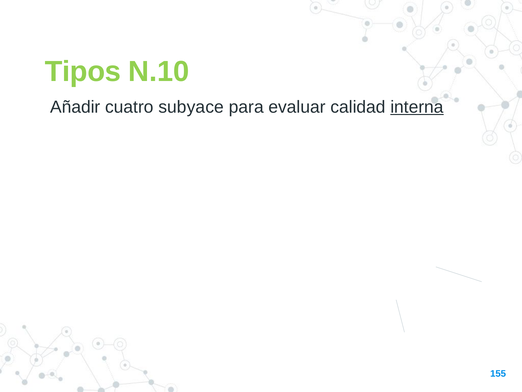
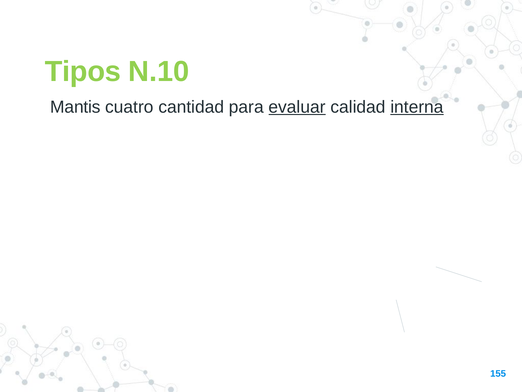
Añadir: Añadir -> Mantis (75, 107)
subyace: subyace -> cantidad (191, 107)
evaluar underline: none -> present (297, 107)
